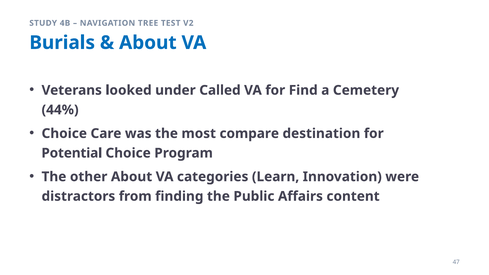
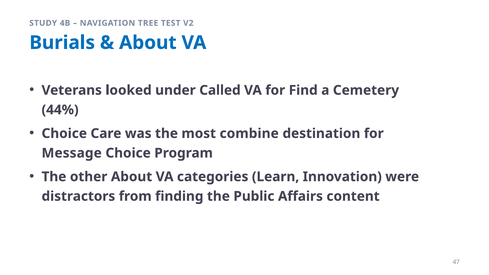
compare: compare -> combine (249, 134)
Potential: Potential -> Message (72, 153)
